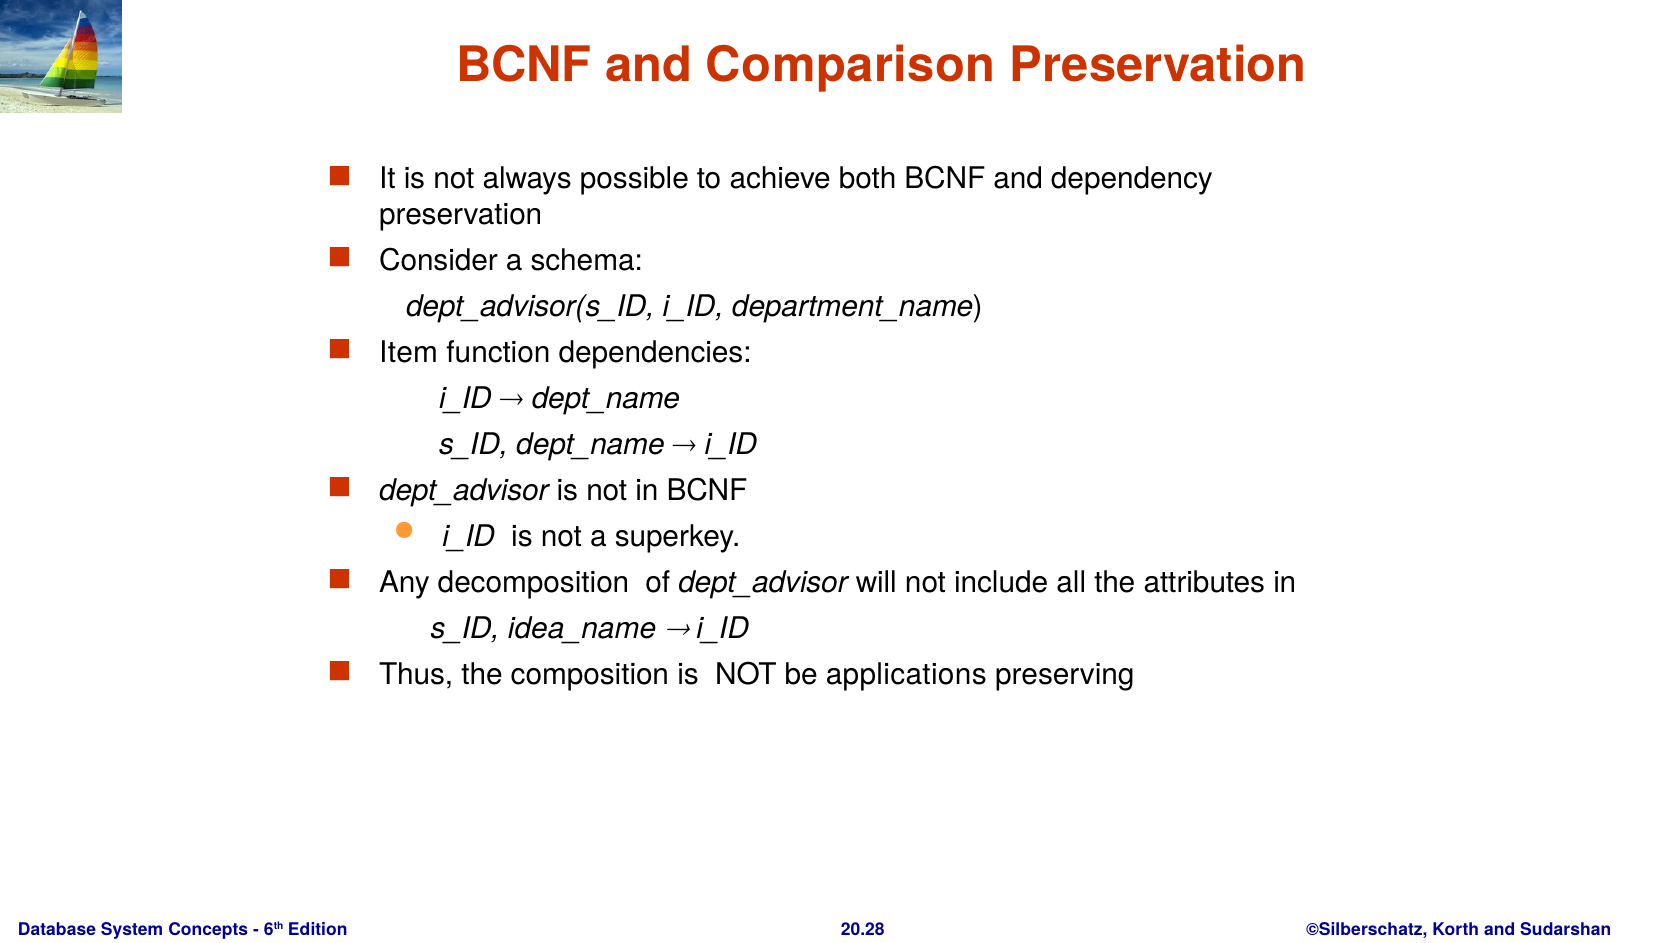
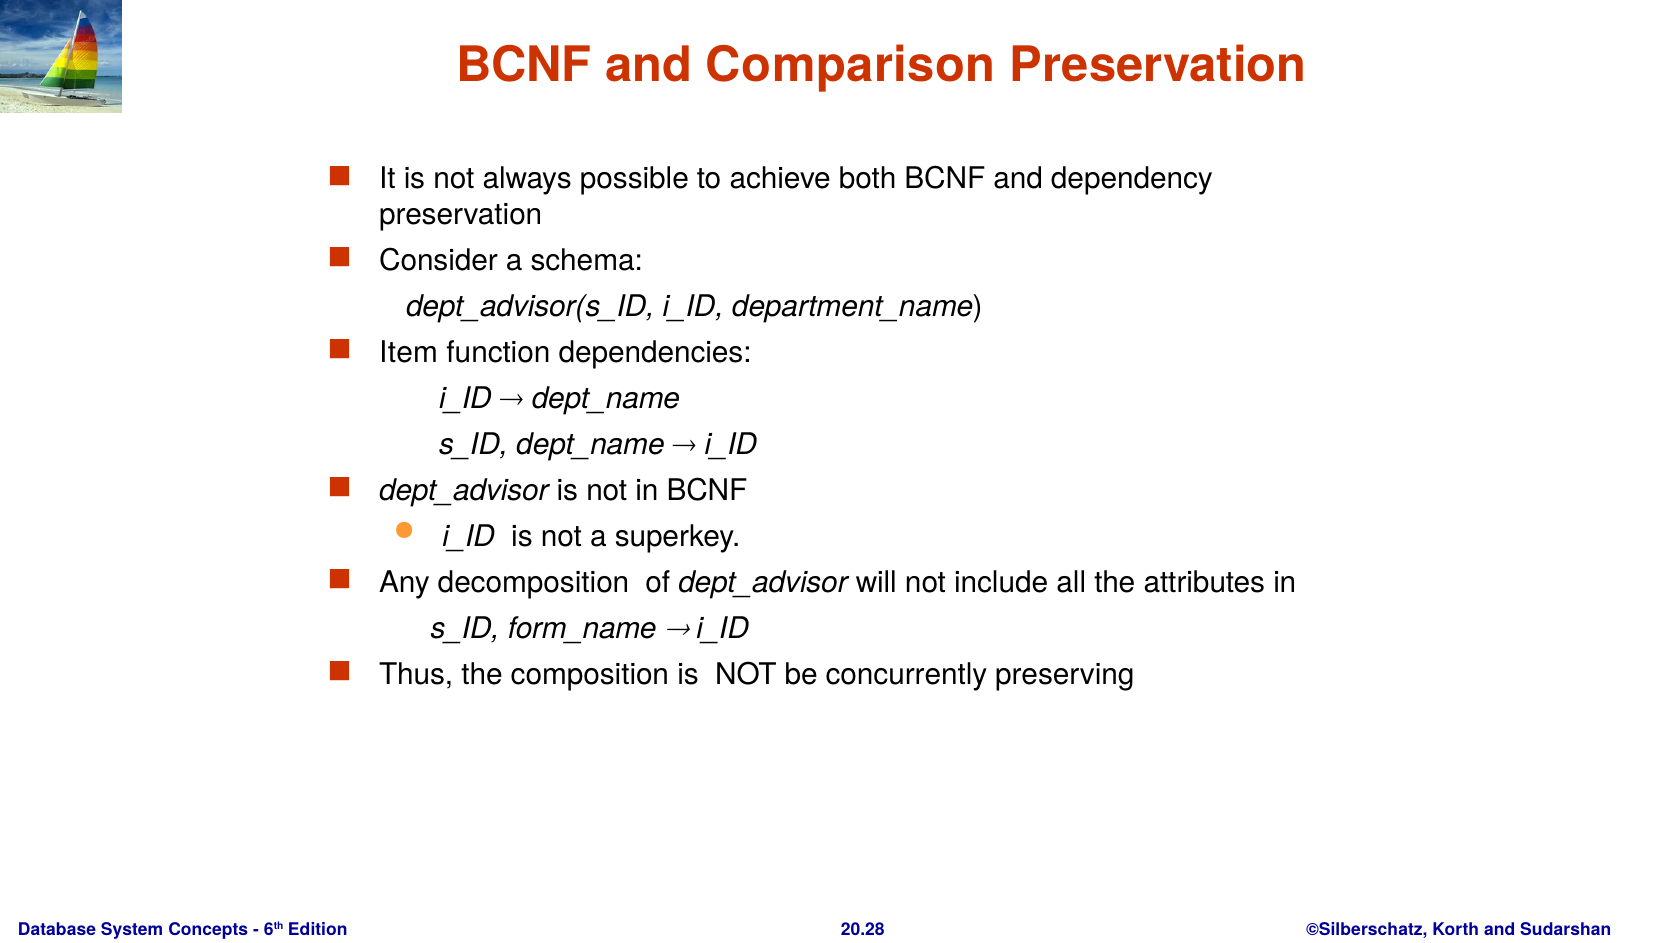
idea_name: idea_name -> form_name (582, 629)
applications: applications -> concurrently (906, 675)
